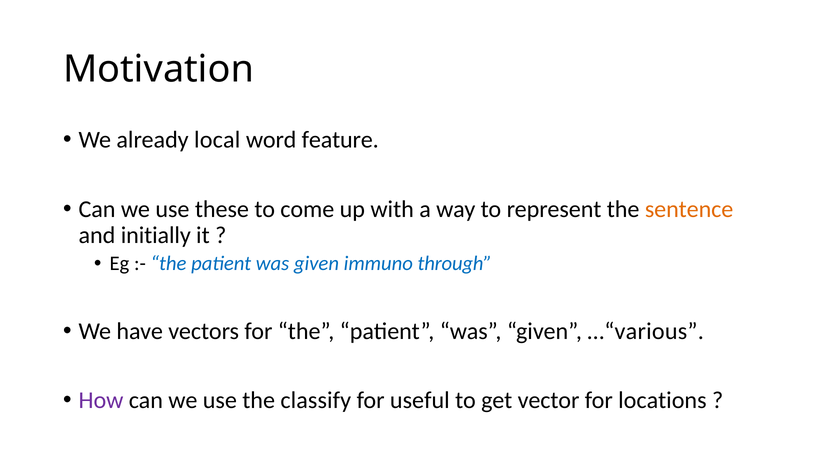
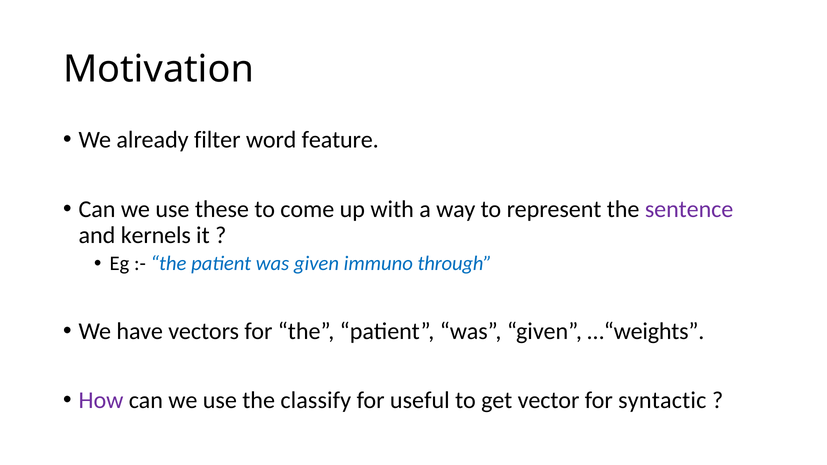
local: local -> filter (217, 140)
sentence colour: orange -> purple (689, 209)
initially: initially -> kernels (156, 235)
…“various: …“various -> …“weights (646, 331)
locations: locations -> syntactic (662, 401)
